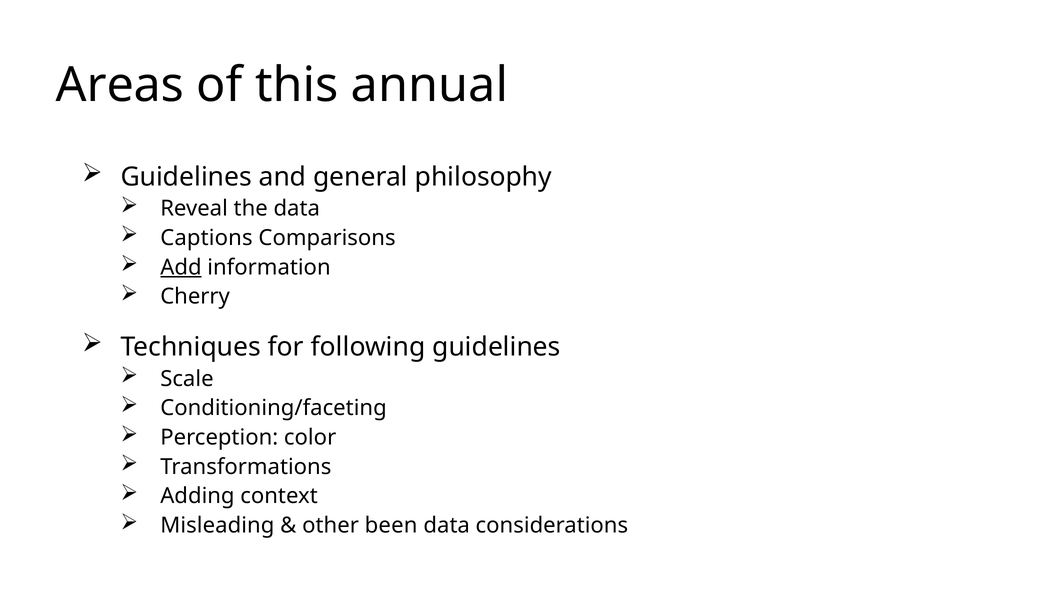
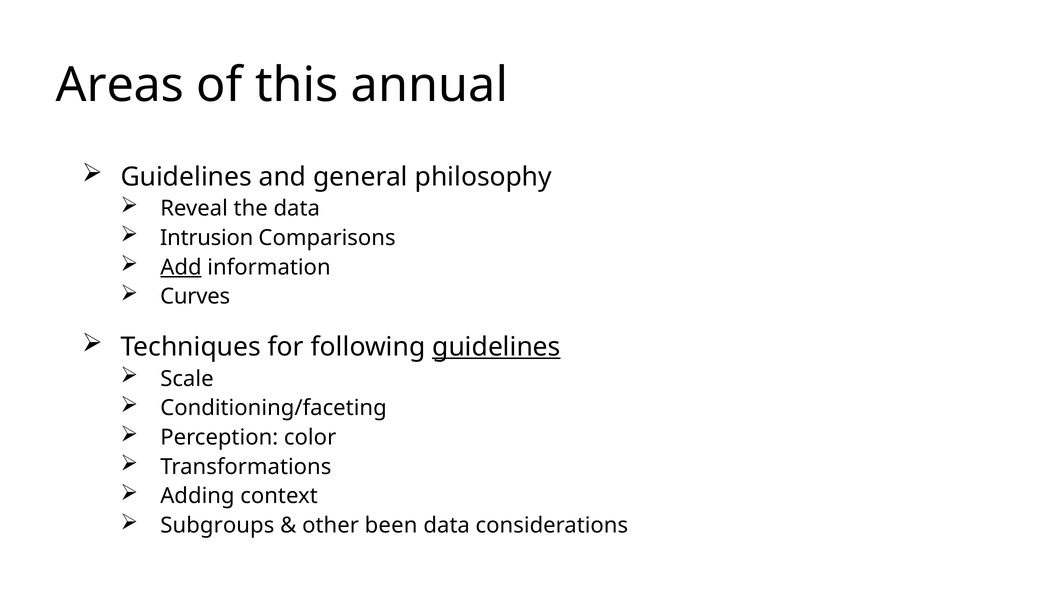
Captions: Captions -> Intrusion (207, 238)
Cherry: Cherry -> Curves (195, 297)
guidelines underline: none -> present (496, 347)
Misleading: Misleading -> Subgroups (217, 526)
